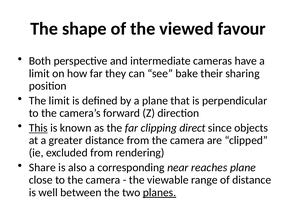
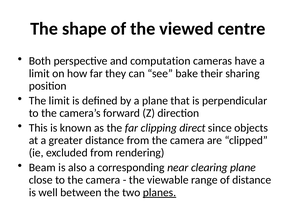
favour: favour -> centre (242, 29)
intermediate: intermediate -> computation (160, 61)
This underline: present -> none (38, 128)
Share: Share -> Beam (42, 168)
reaches: reaches -> clearing (209, 168)
